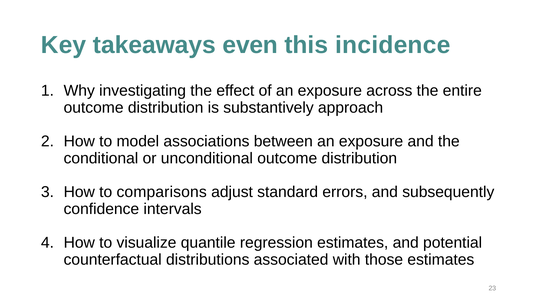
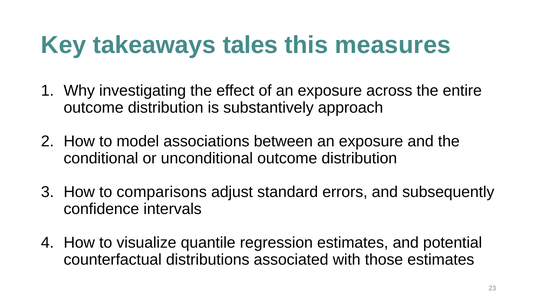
even: even -> tales (250, 45)
incidence: incidence -> measures (393, 45)
